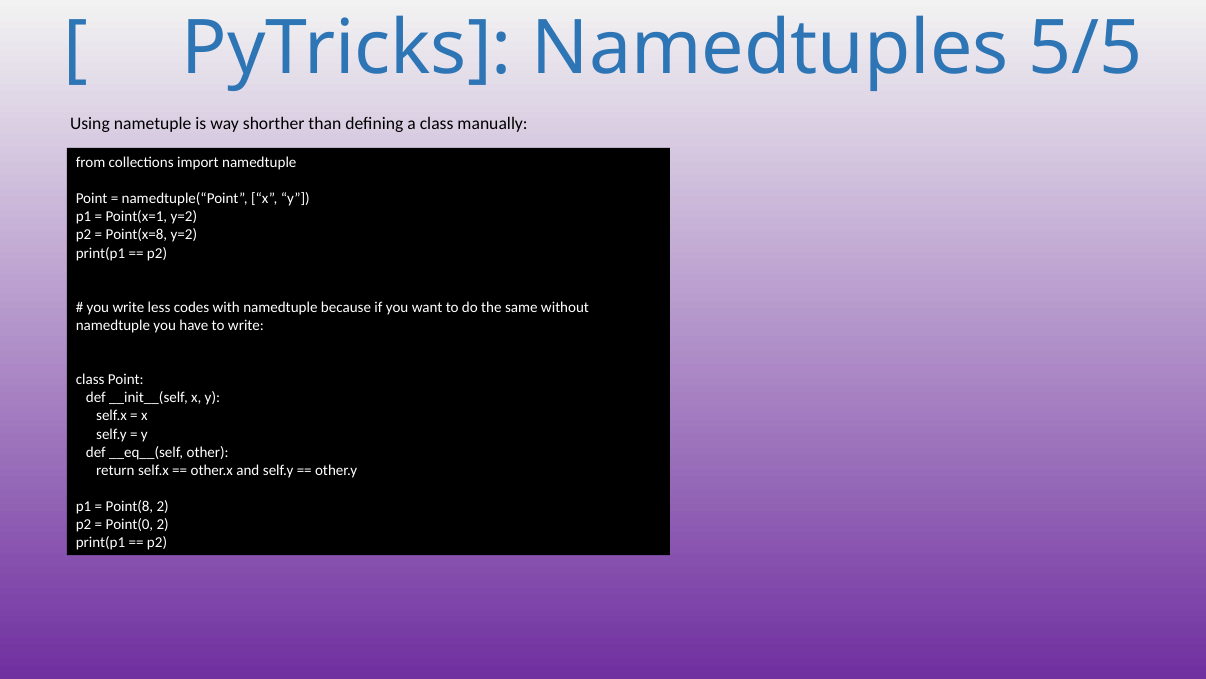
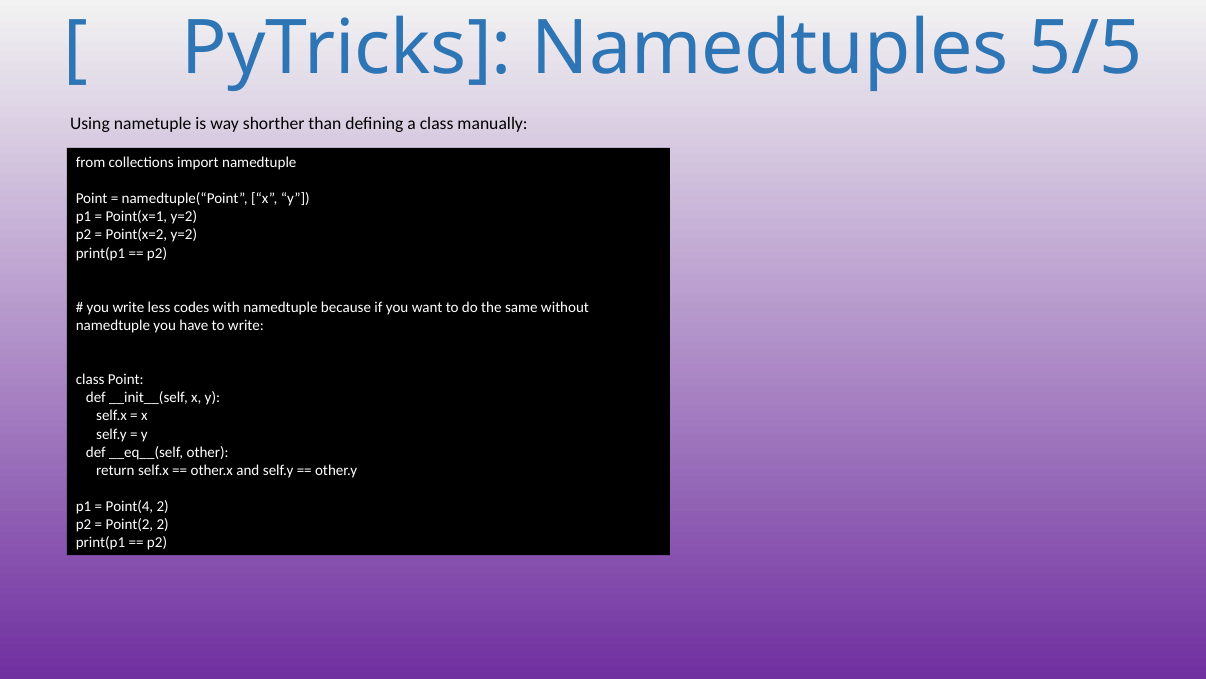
Point(x=8: Point(x=8 -> Point(x=2 (136, 235)
Point(8: Point(8 -> Point(4 (129, 506)
Point(0: Point(0 -> Point(2 (129, 524)
